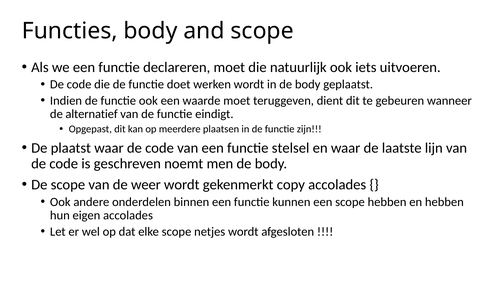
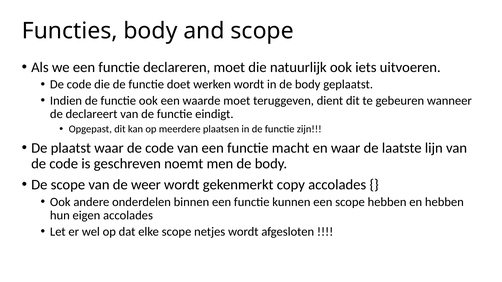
alternatief: alternatief -> declareert (92, 114)
stelsel: stelsel -> macht (291, 148)
